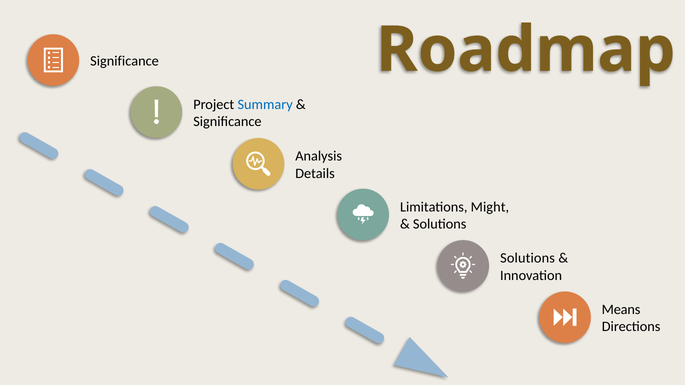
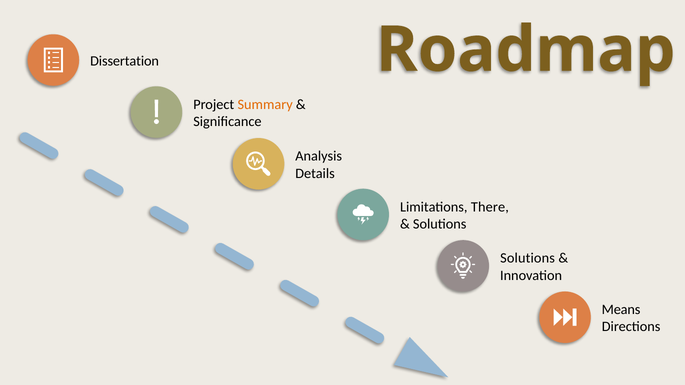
Significance: Significance -> Dissertation (125, 61)
Summary colour: blue -> orange (265, 105)
Might: Might -> There (490, 207)
